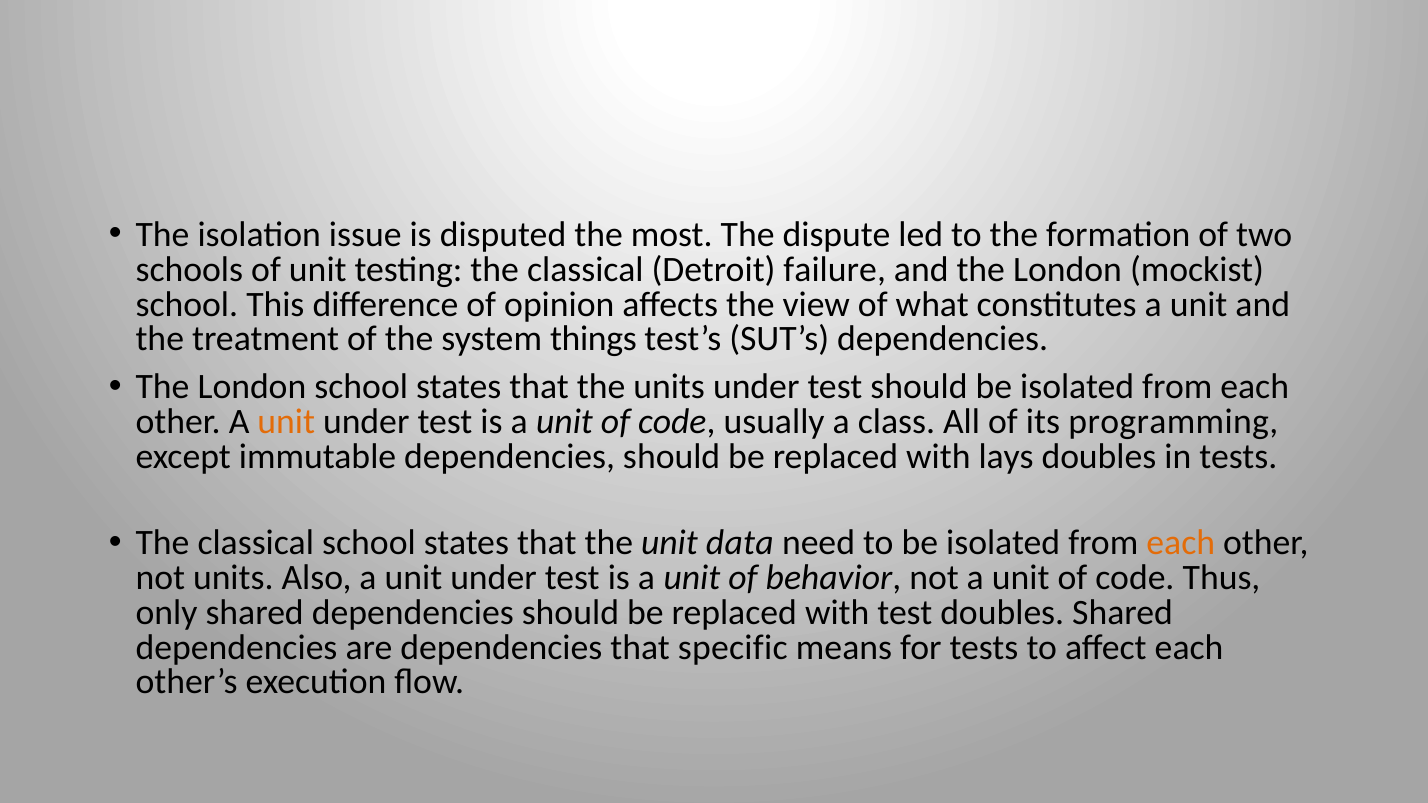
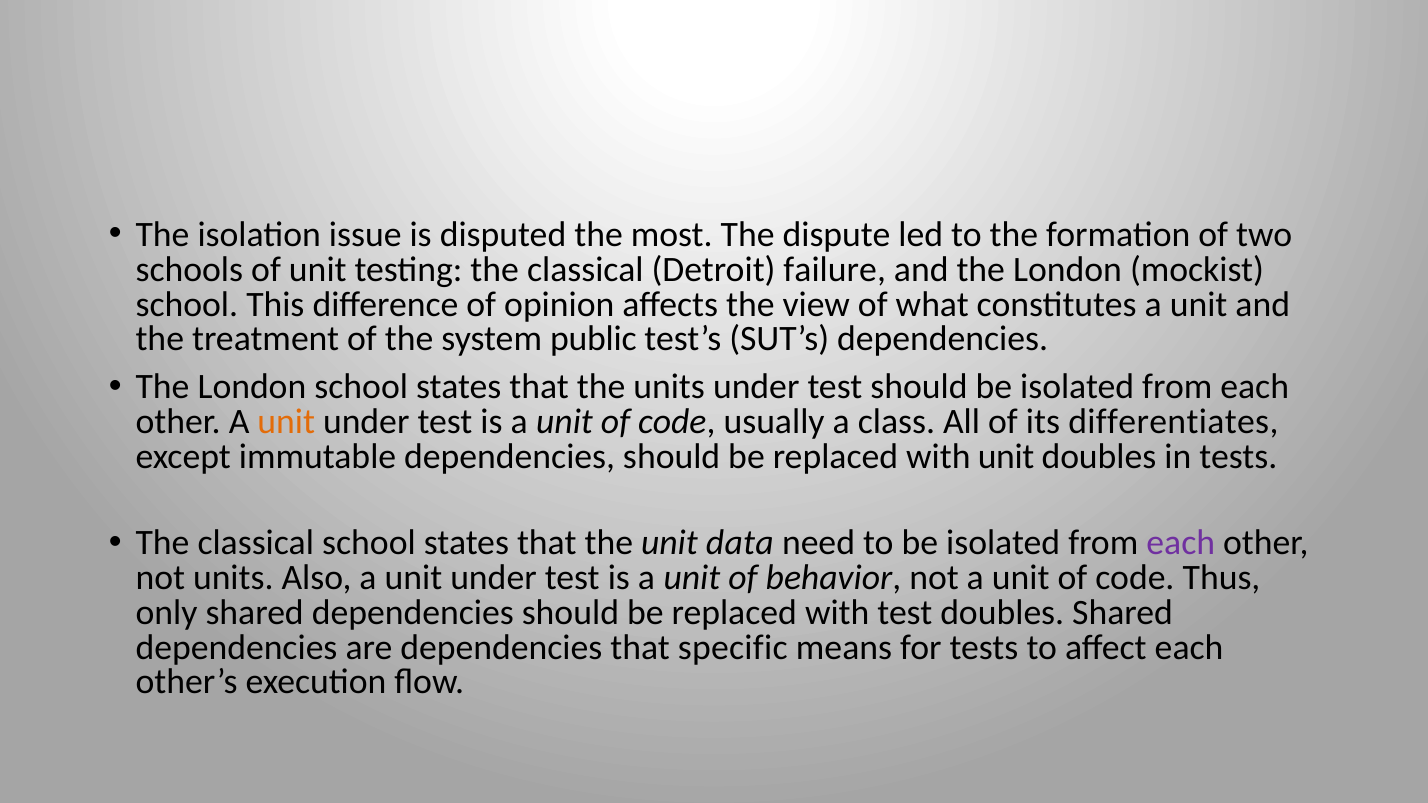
things: things -> public (593, 339)
programming: programming -> differentiates (1173, 422)
with lays: lays -> unit (1006, 457)
each colour: orange -> purple (1181, 543)
